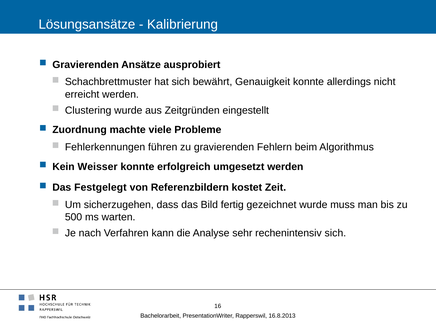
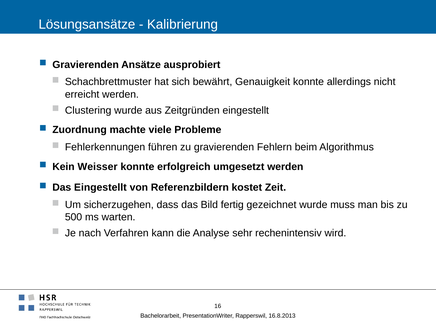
Das Festgelegt: Festgelegt -> Eingestellt (100, 188)
rechenintensiv sich: sich -> wird (335, 233)
